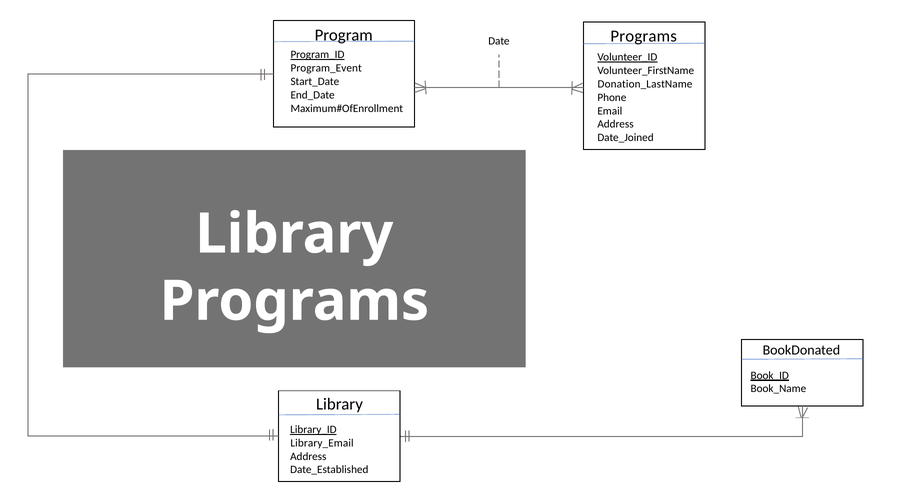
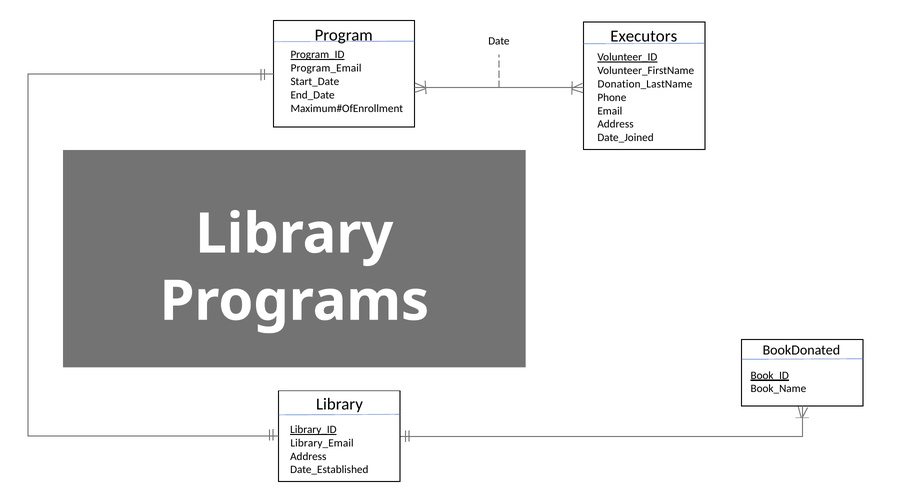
Programs: Programs -> Executors (644, 36)
Program_Event: Program_Event -> Program_Email (326, 68)
